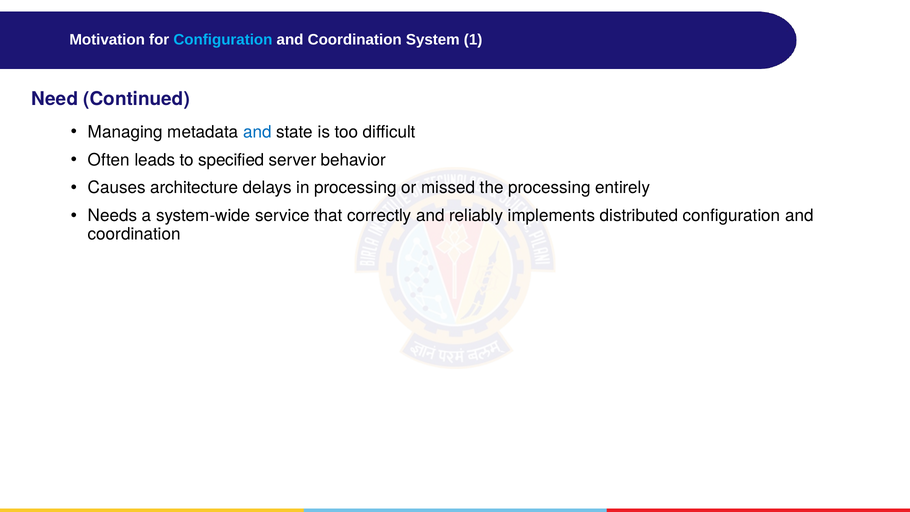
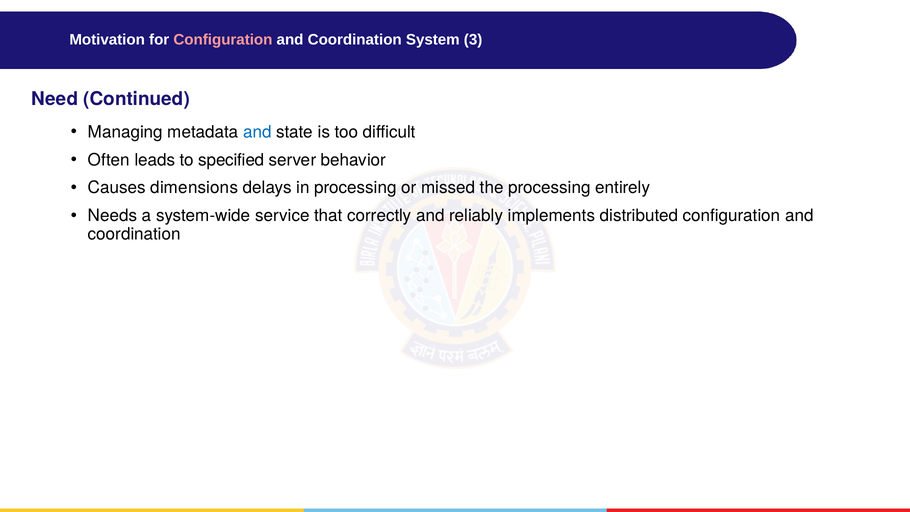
Configuration colour: light blue -> pink (223, 40)
1: 1 -> 3 (473, 40)
architecture: architecture -> dimensions (194, 188)
